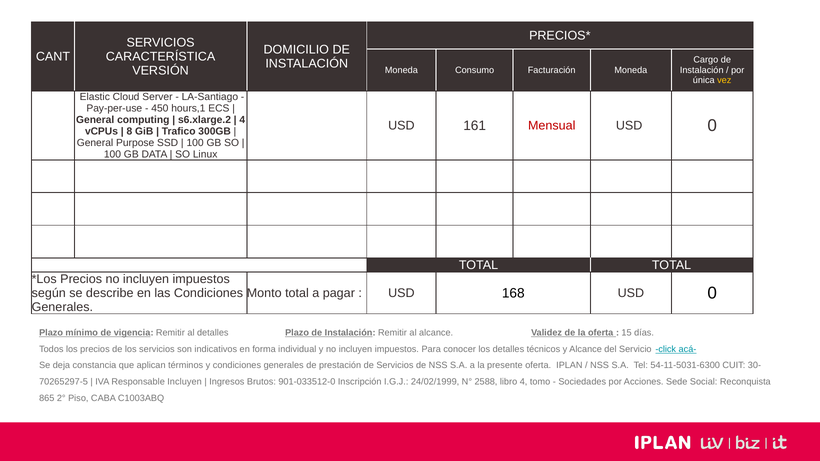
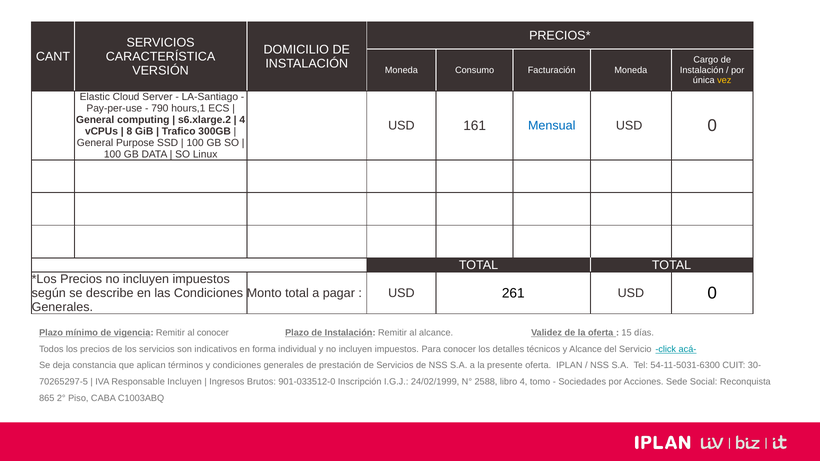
450: 450 -> 790 (160, 108)
Mensual colour: red -> blue (552, 126)
168: 168 -> 261 (513, 293)
al detalles: detalles -> conocer (213, 333)
